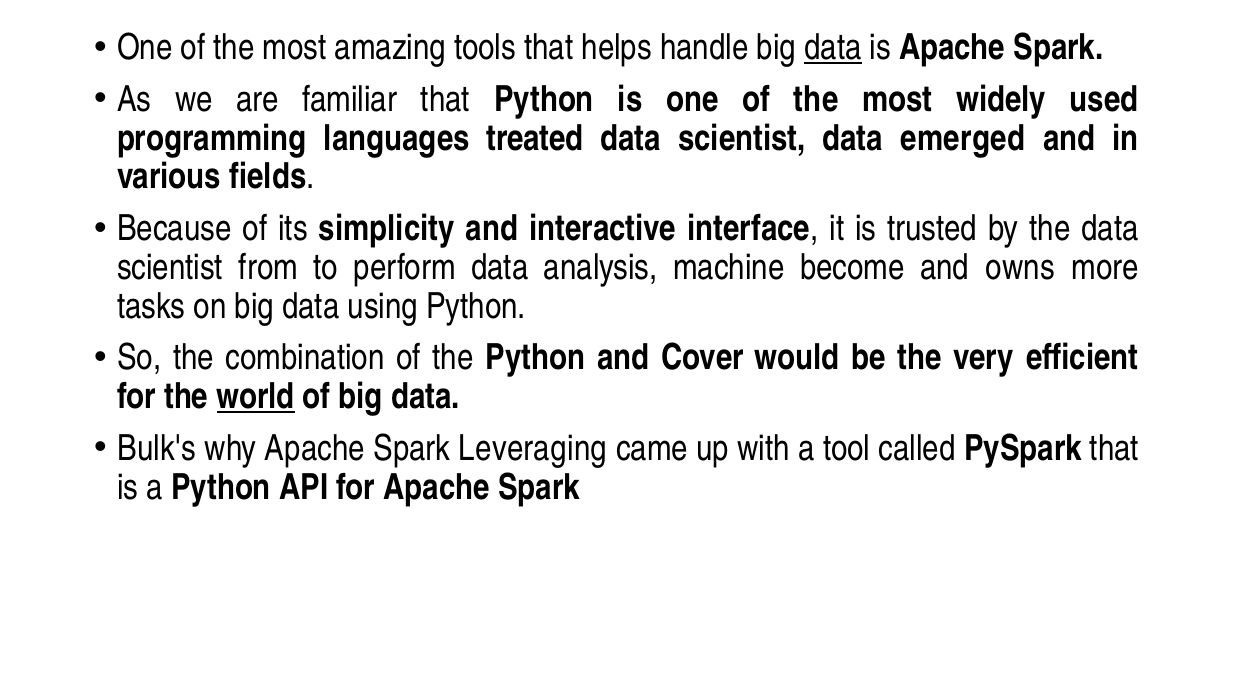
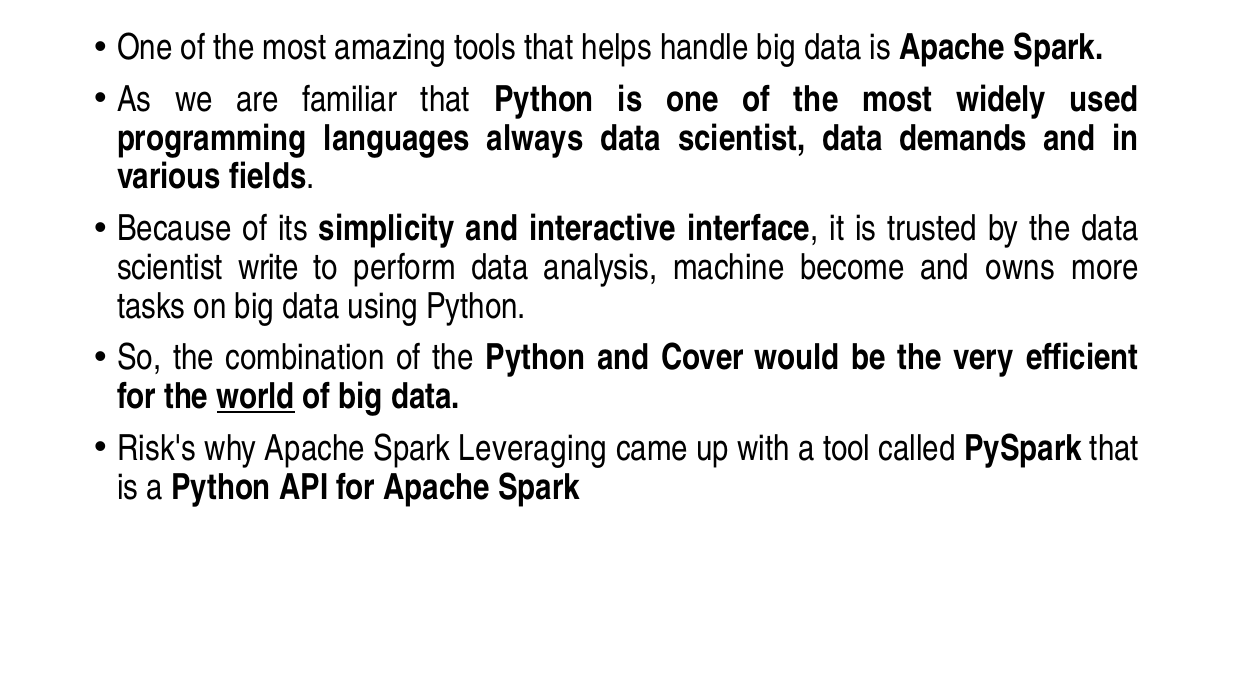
data underline: present -> none (833, 48)
treated: treated -> always (535, 138)
emerged: emerged -> demands (963, 138)
from: from -> write (269, 267)
Bulk's: Bulk's -> Risk's (157, 448)
